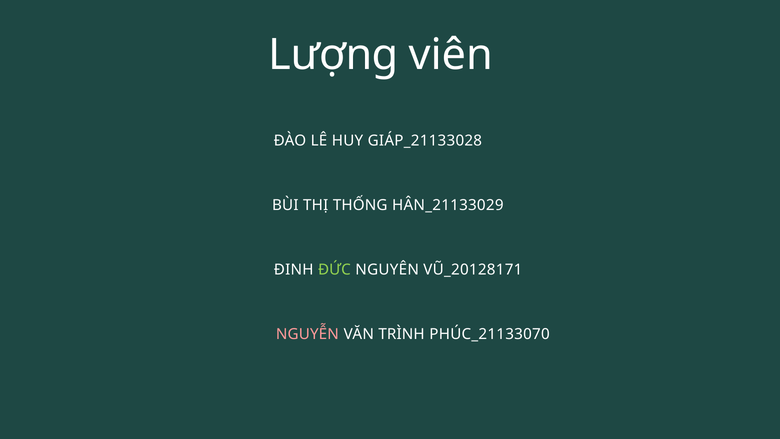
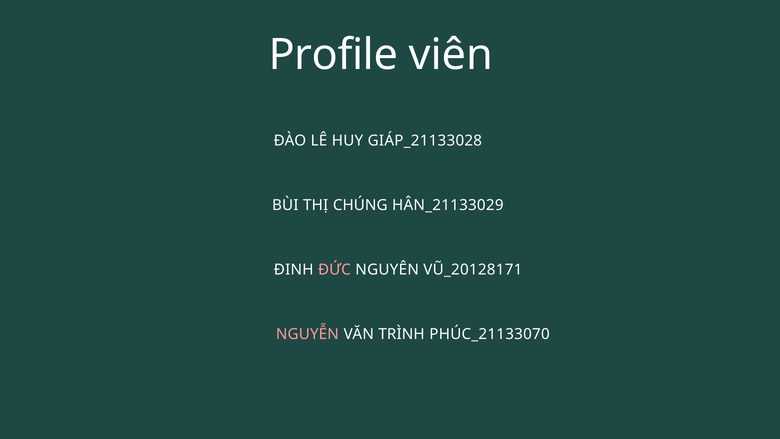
Lượng: Lượng -> Profile (333, 55)
THỐNG: THỐNG -> CHÚNG (360, 205)
ĐỨC colour: light green -> pink (334, 270)
